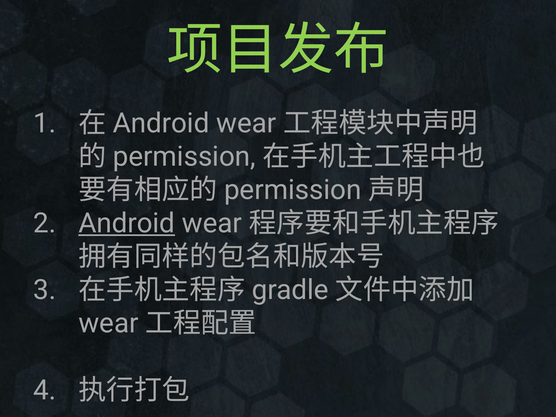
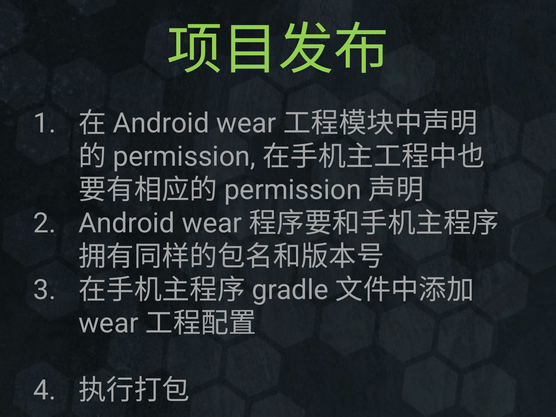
Android underline: present -> none (127, 223)
